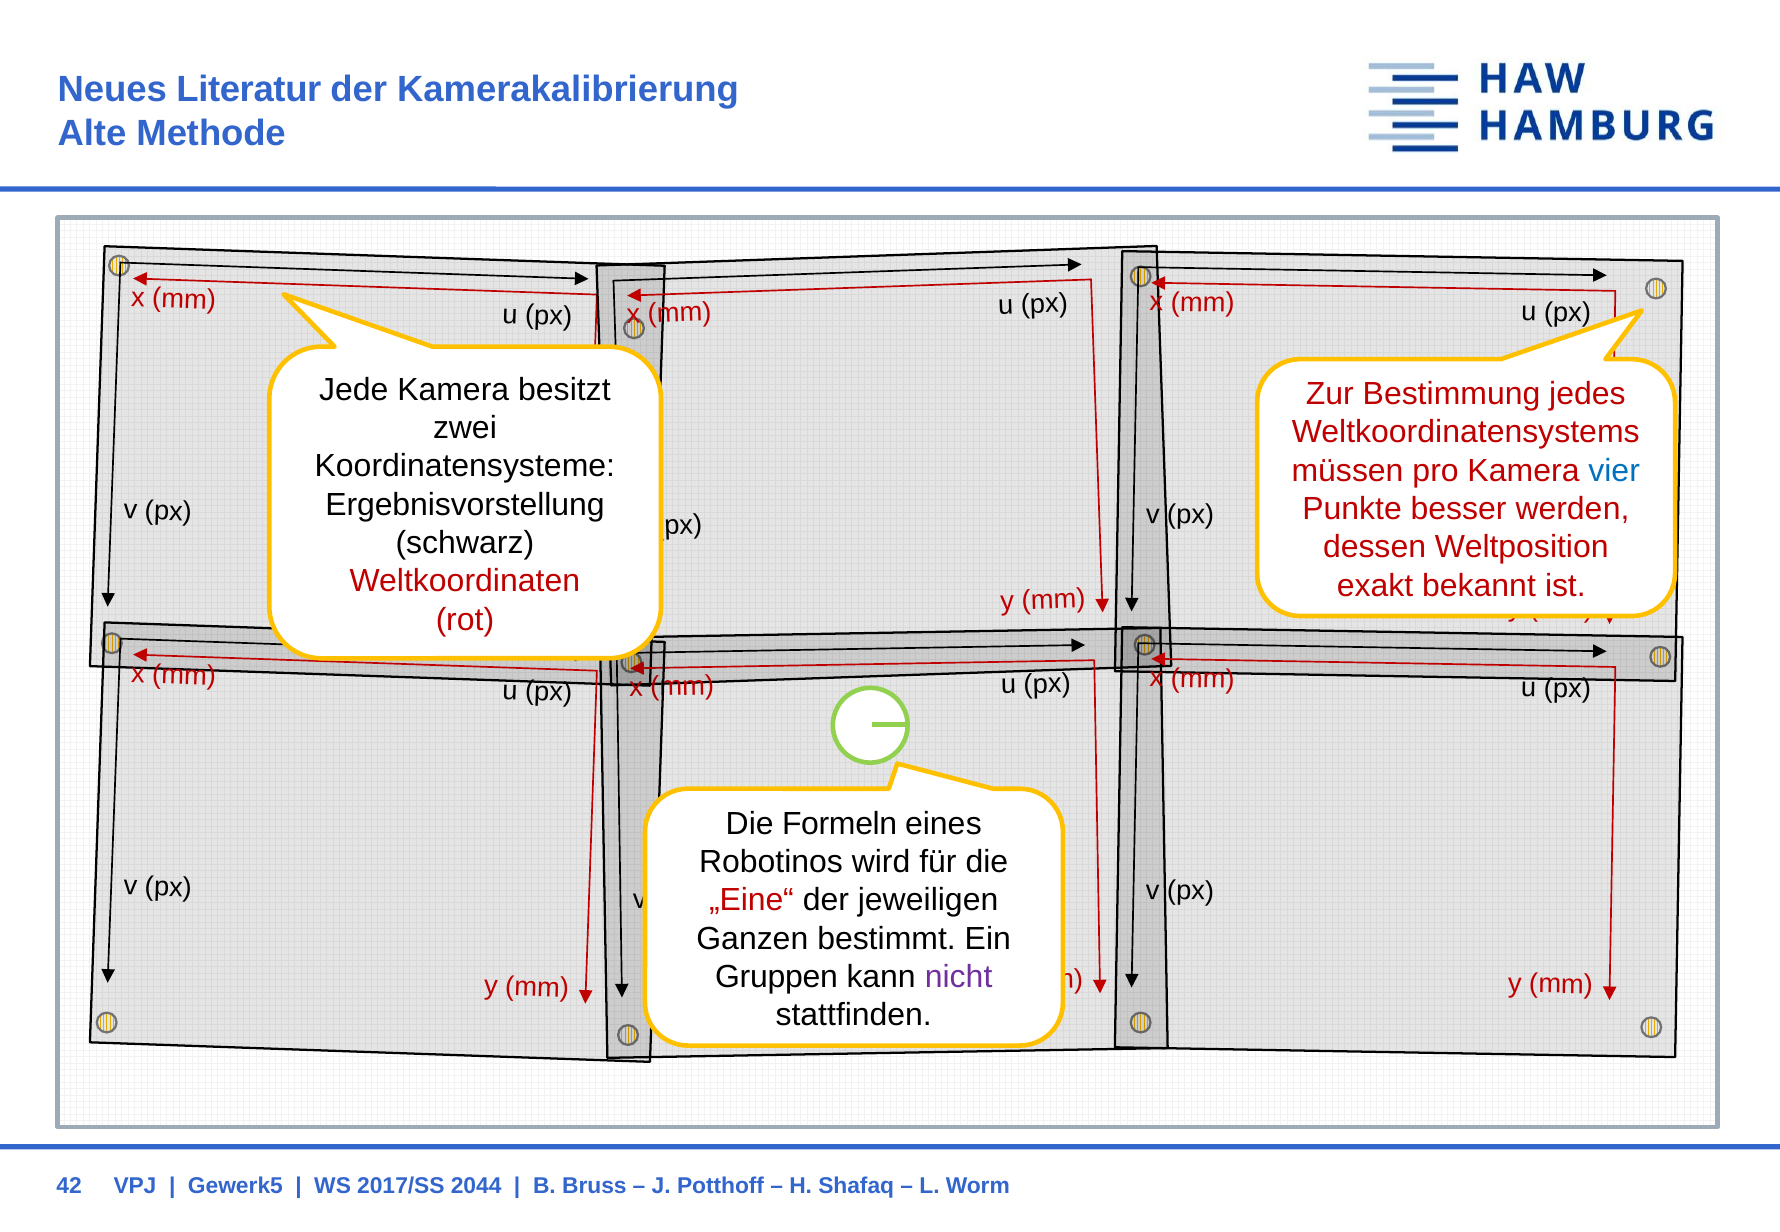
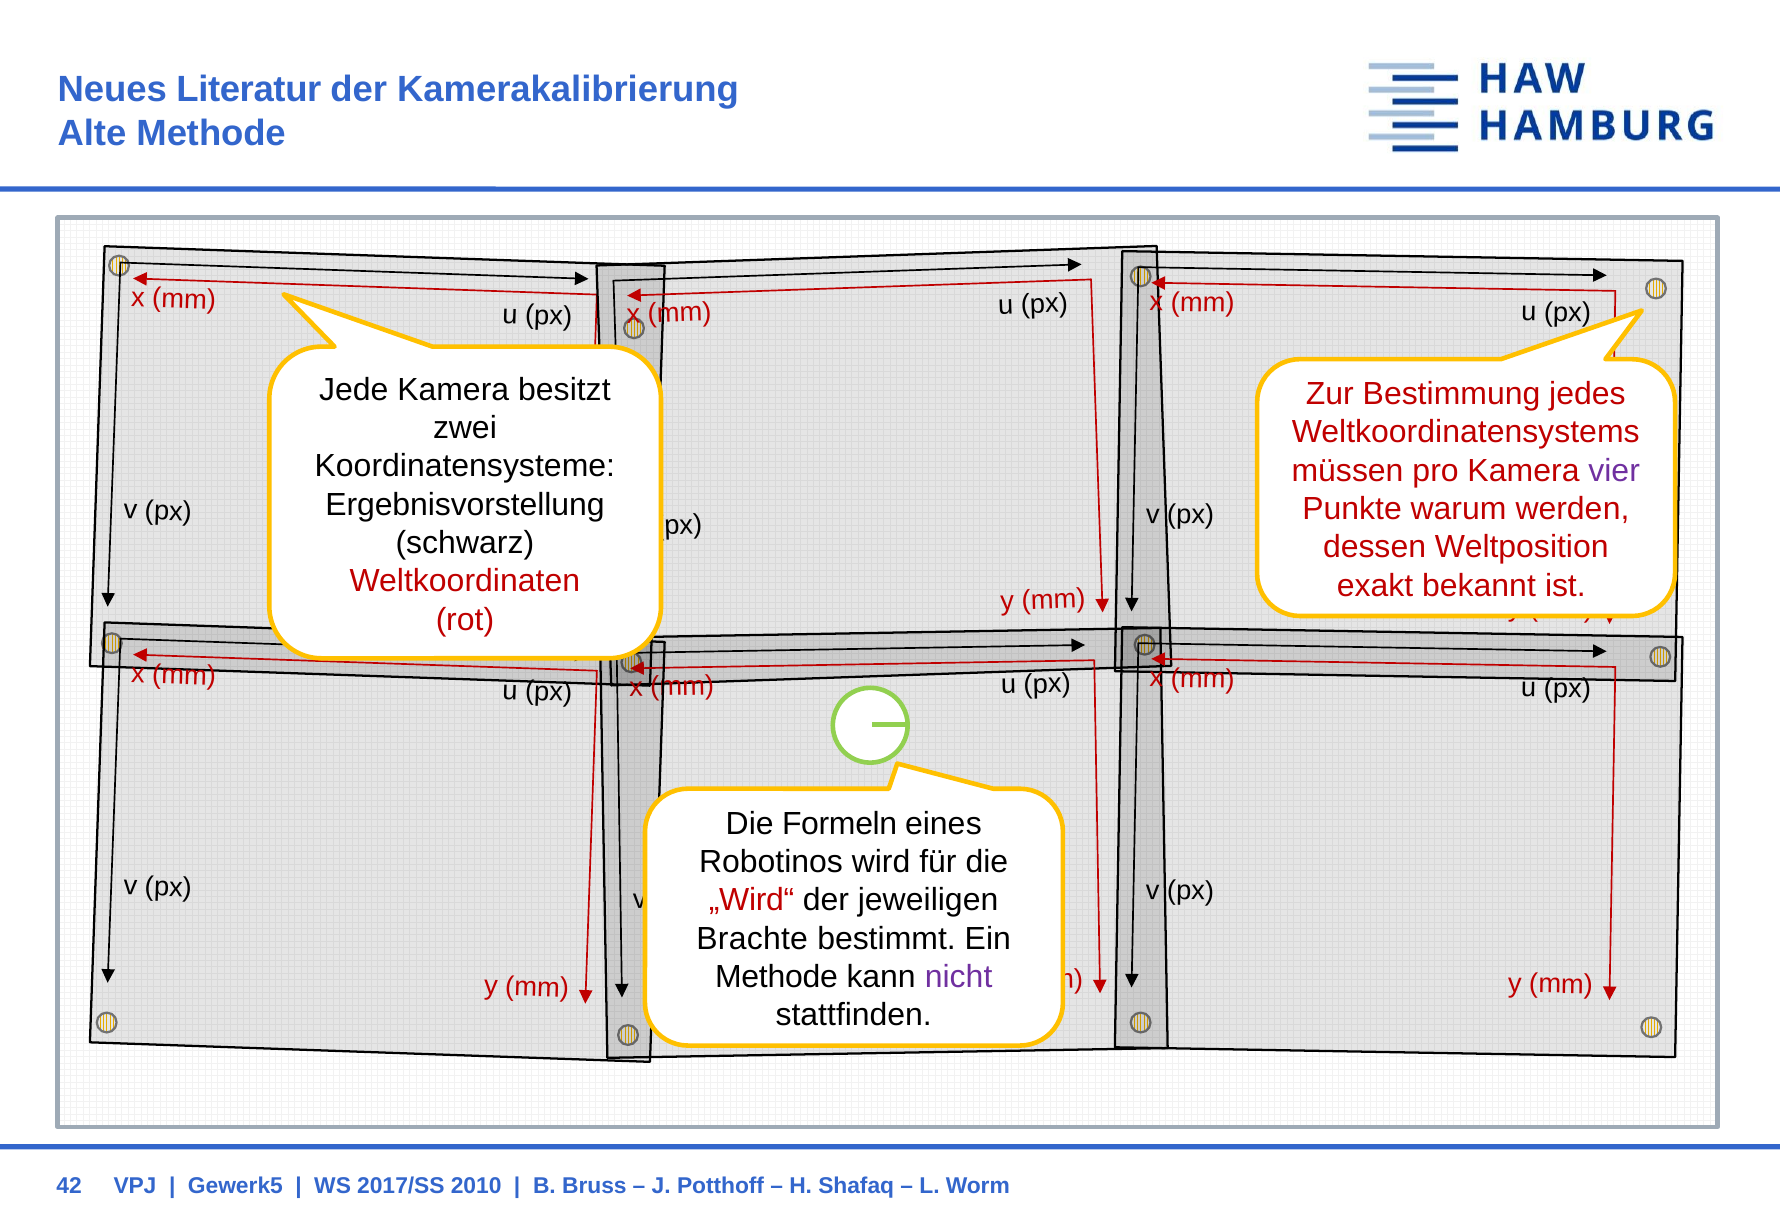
vier colour: blue -> purple (1614, 471)
besser: besser -> warum (1459, 509)
„Eine“: „Eine“ -> „Wird“ (752, 900)
Ganzen: Ganzen -> Brachte (752, 939)
Gruppen: Gruppen -> Methode (776, 977)
2044: 2044 -> 2010 (476, 1186)
